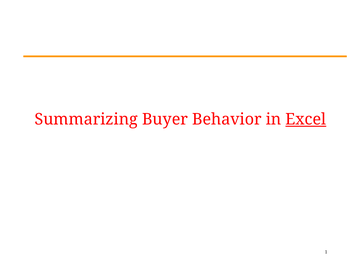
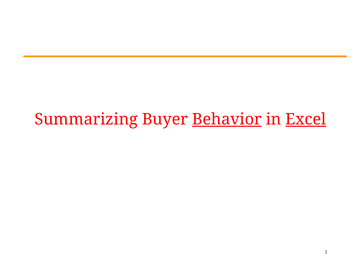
Behavior underline: none -> present (227, 119)
